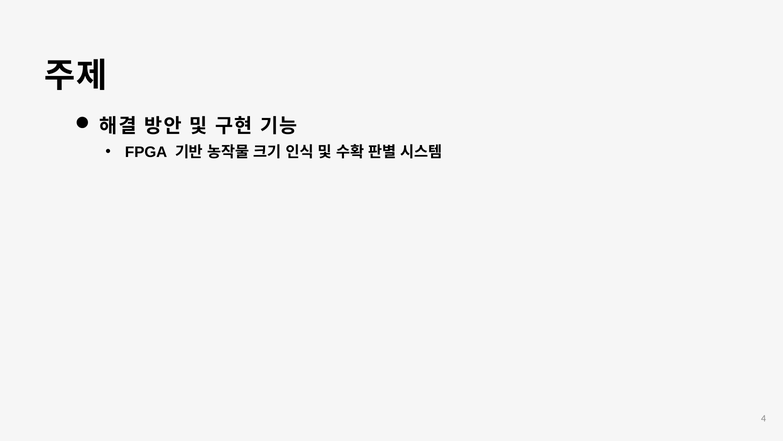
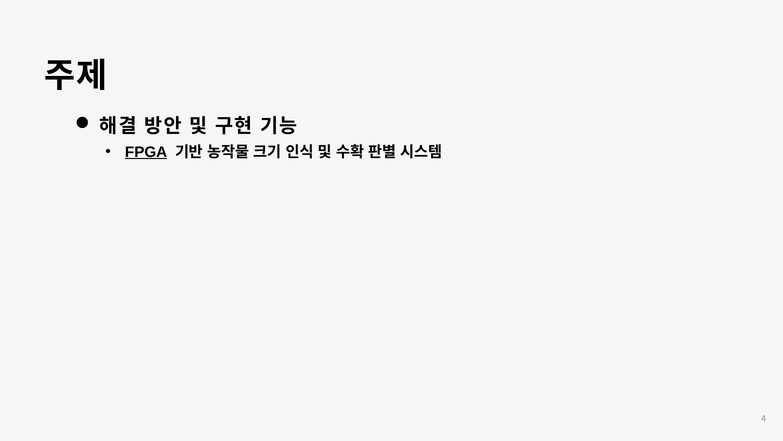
FPGA underline: none -> present (146, 152)
